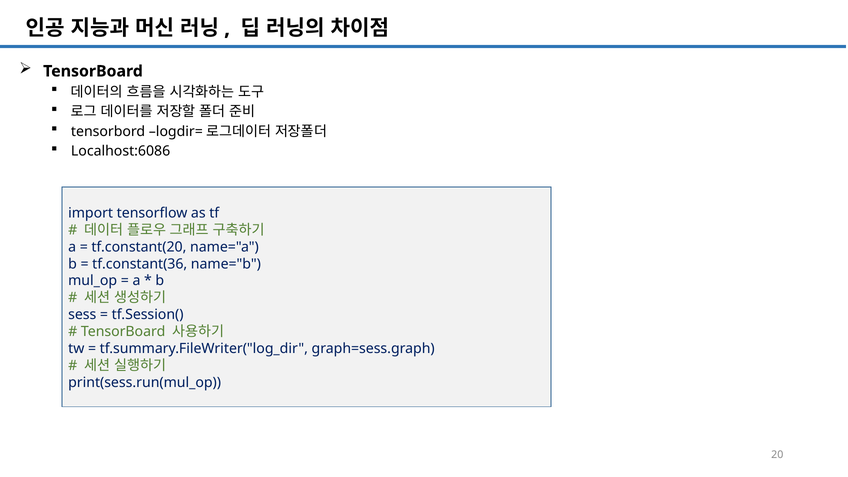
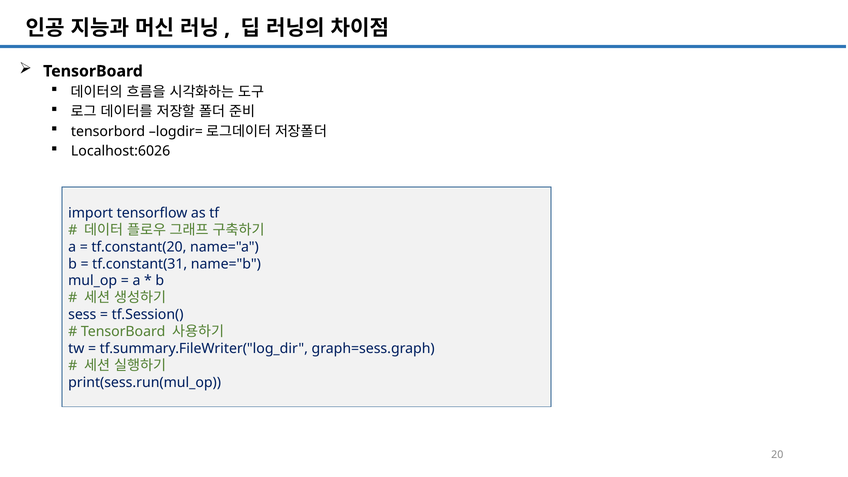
Localhost:6086: Localhost:6086 -> Localhost:6026 (121, 151)
tf.constant(36: tf.constant(36 -> tf.constant(31 (140, 264)
